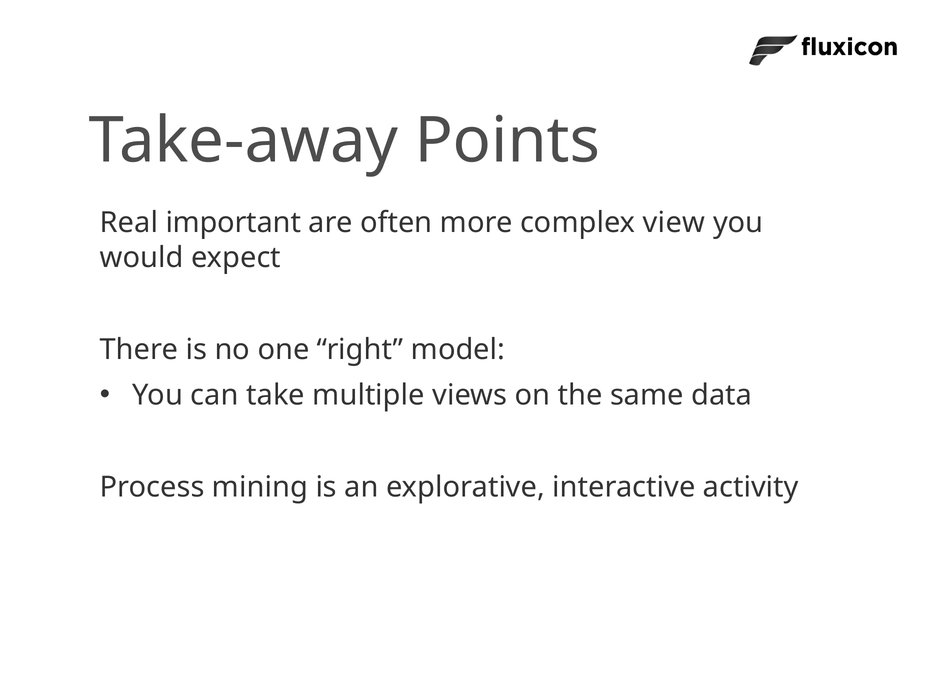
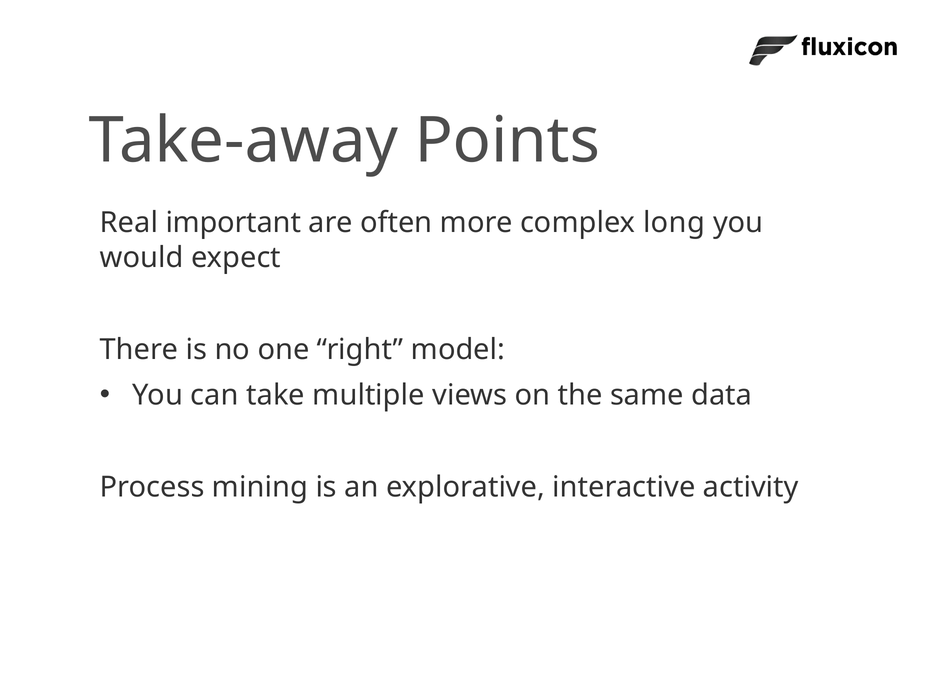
view: view -> long (674, 223)
